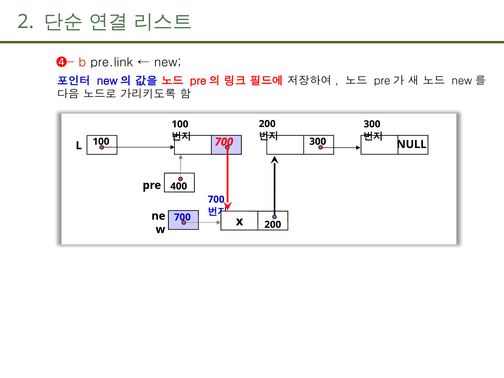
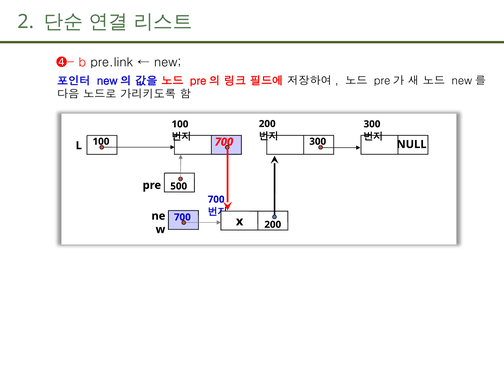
400: 400 -> 500 (179, 186)
